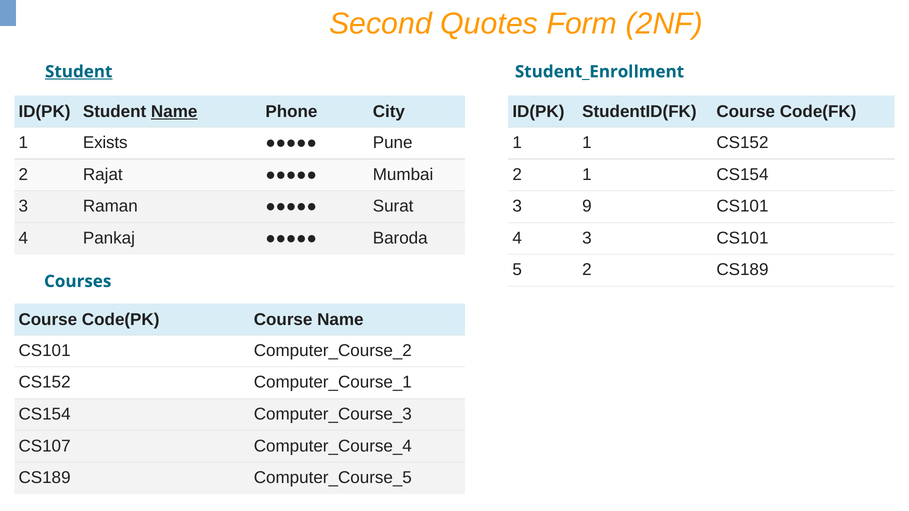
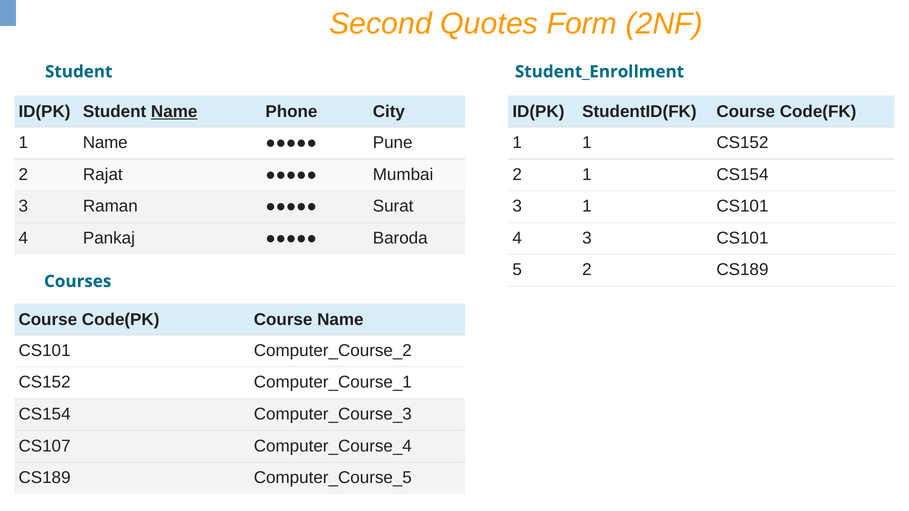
Student underline: present -> none (79, 72)
1 Exists: Exists -> Name (105, 143)
3 9: 9 -> 1 (587, 206)
